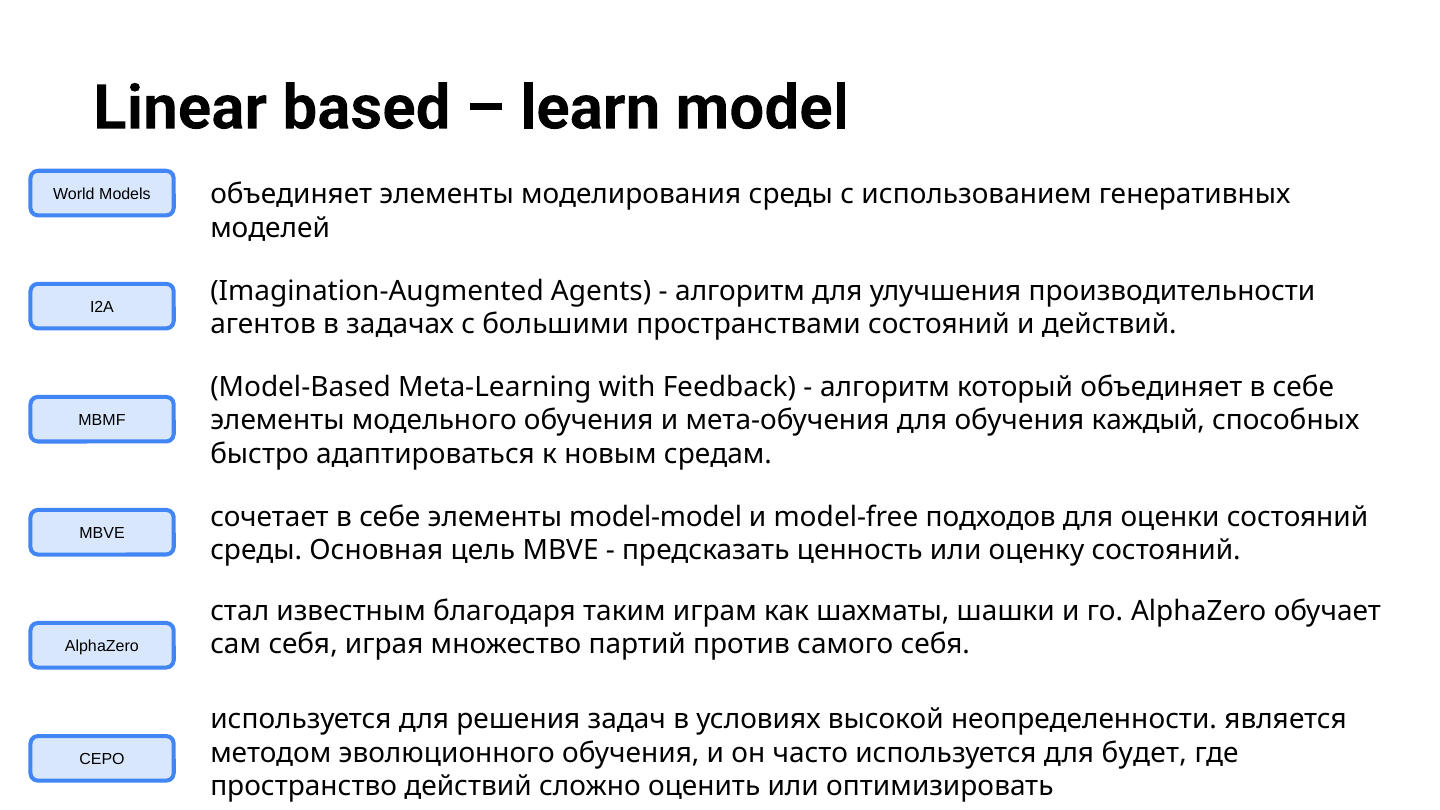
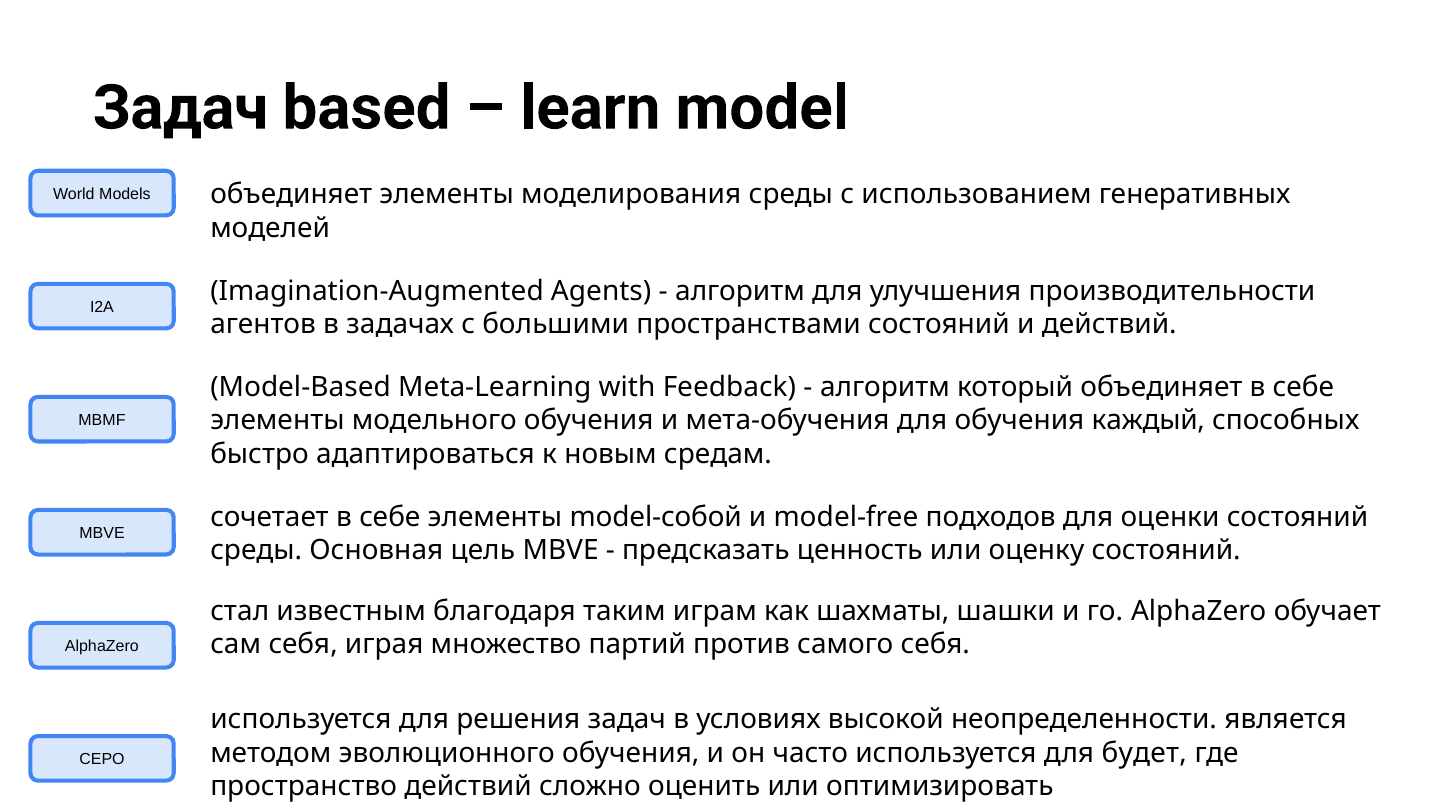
Linear: Linear -> Задач (180, 108)
model-model: model-model -> model-собой (656, 517)
